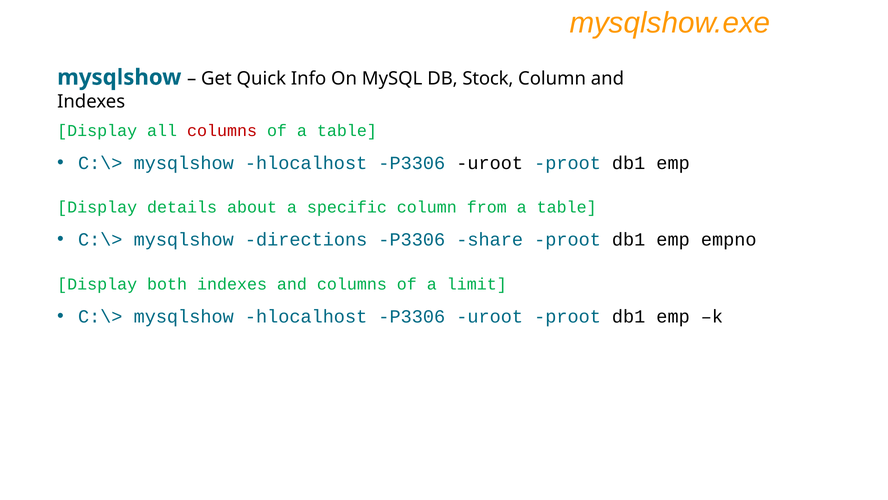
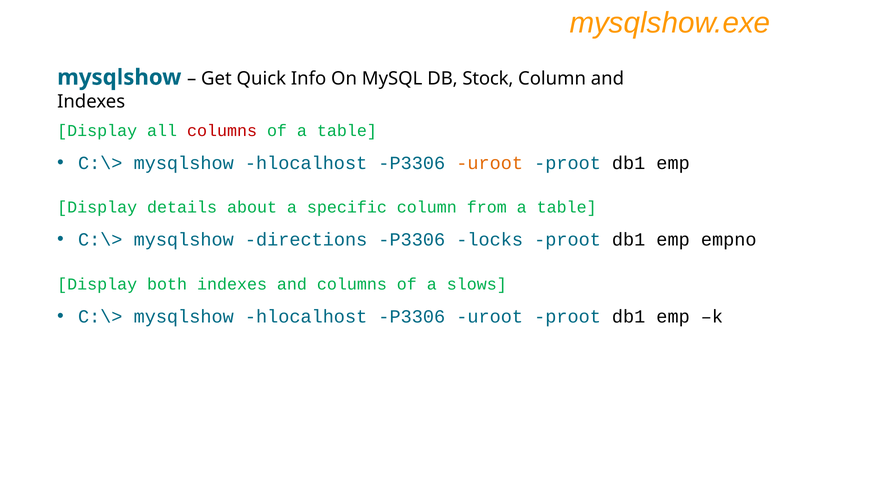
uroot colour: black -> orange (490, 163)
share: share -> locks (490, 240)
limit: limit -> slows (477, 284)
